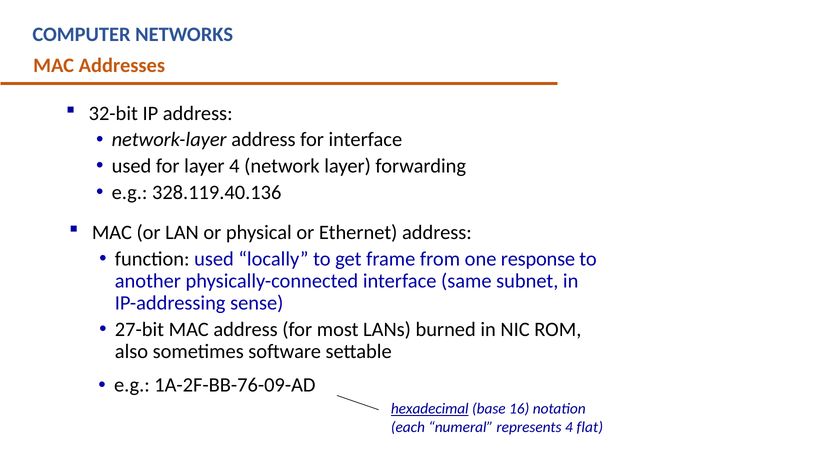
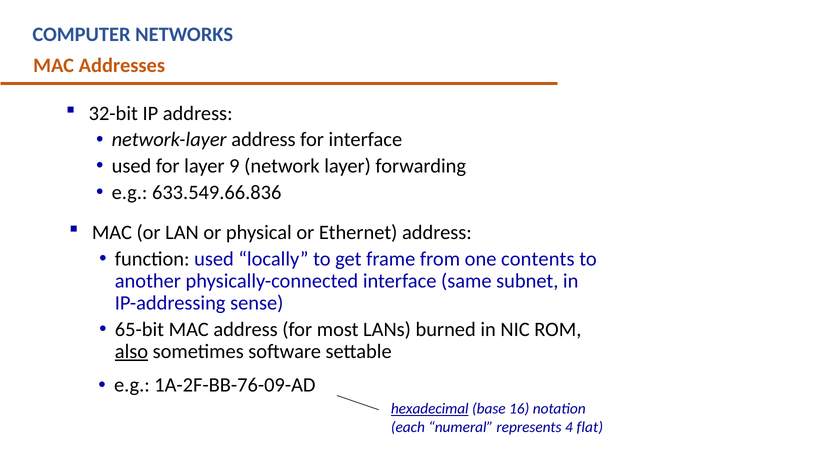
layer 4: 4 -> 9 (234, 166)
328.119.40.136: 328.119.40.136 -> 633.549.66.836 (217, 192)
response: response -> contents (538, 259)
27-bit: 27-bit -> 65-bit (139, 330)
also underline: none -> present (131, 352)
